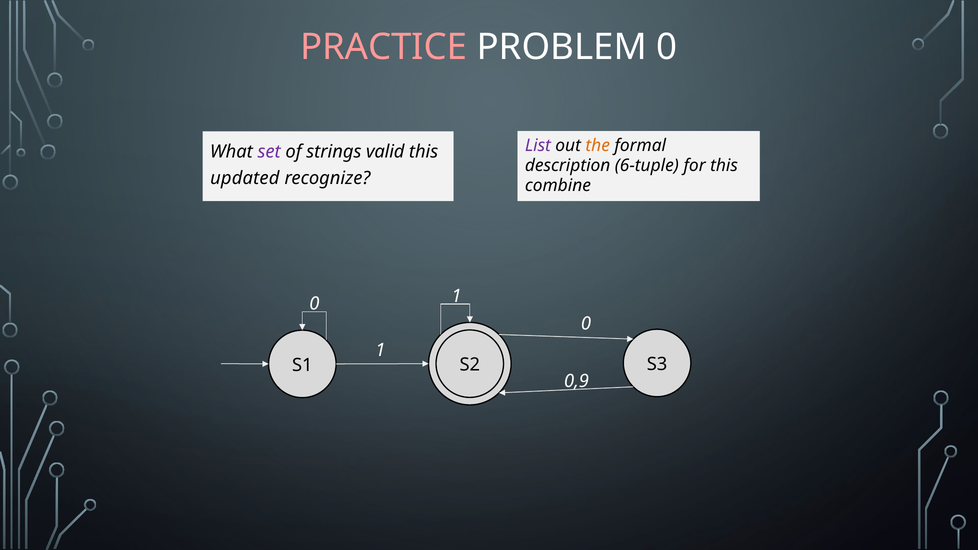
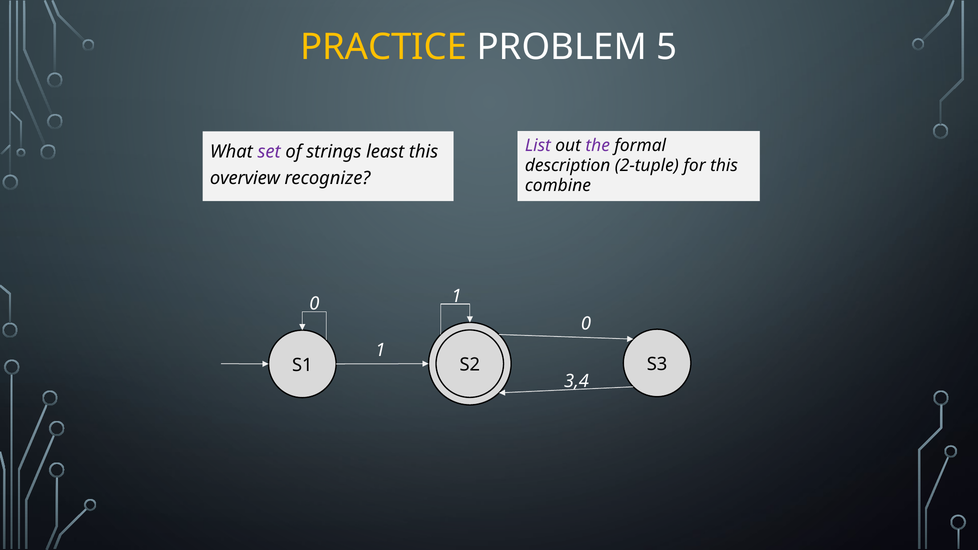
PRACTICE colour: pink -> yellow (384, 47)
PROBLEM 0: 0 -> 5 (667, 47)
the colour: orange -> purple (598, 146)
valid: valid -> least (385, 152)
6-tuple: 6-tuple -> 2-tuple (647, 165)
updated: updated -> overview (245, 178)
0,9: 0,9 -> 3,4 (576, 381)
